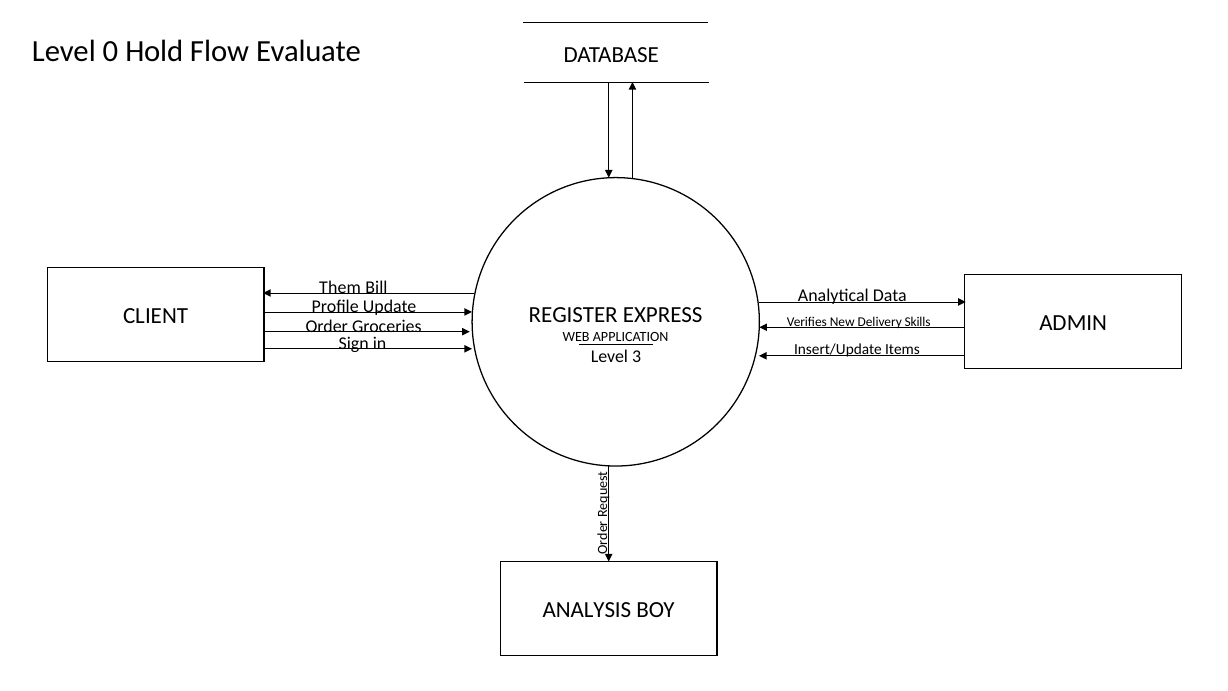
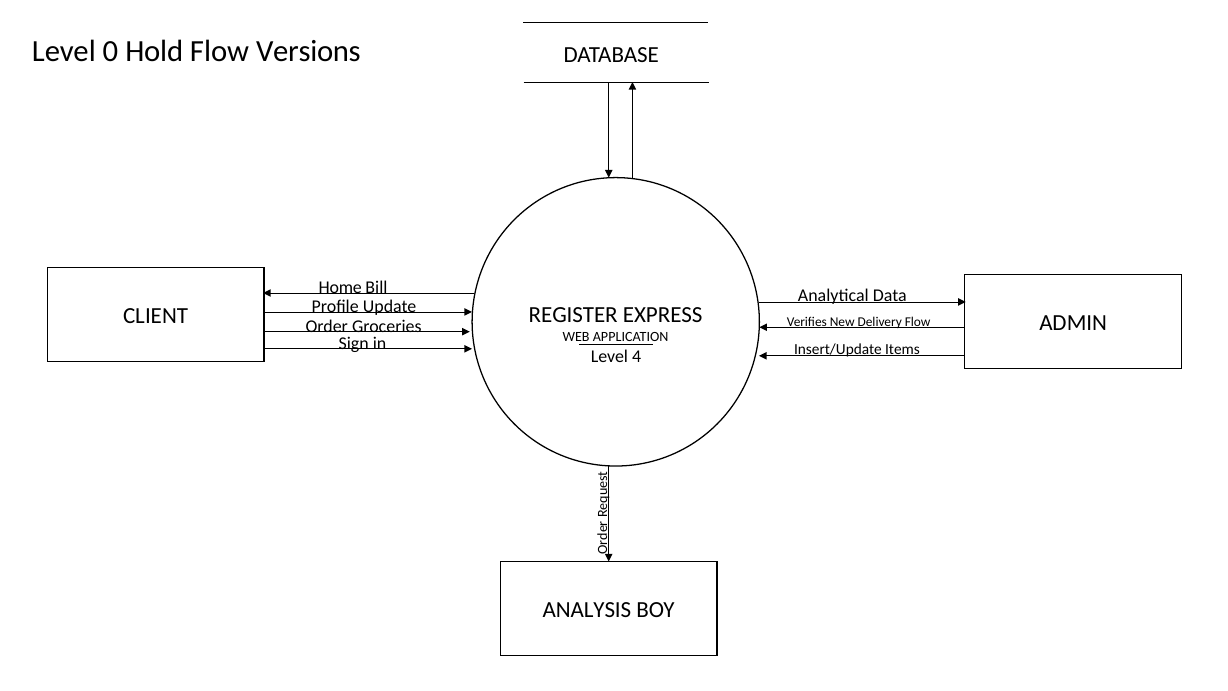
Evaluate: Evaluate -> Versions (308, 51)
Them: Them -> Home (340, 287)
Delivery Skills: Skills -> Flow (918, 322)
3: 3 -> 4 (637, 356)
